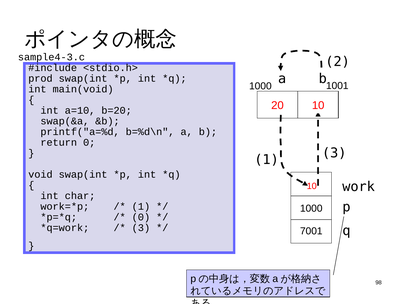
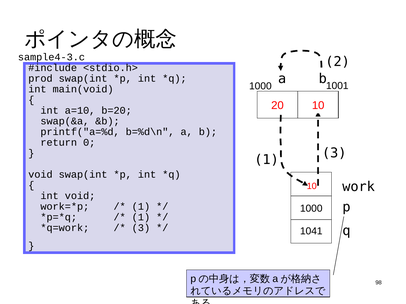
int char: char -> void (80, 196)
0: 0 -> 1 (141, 218)
7001: 7001 -> 1041 (311, 232)
